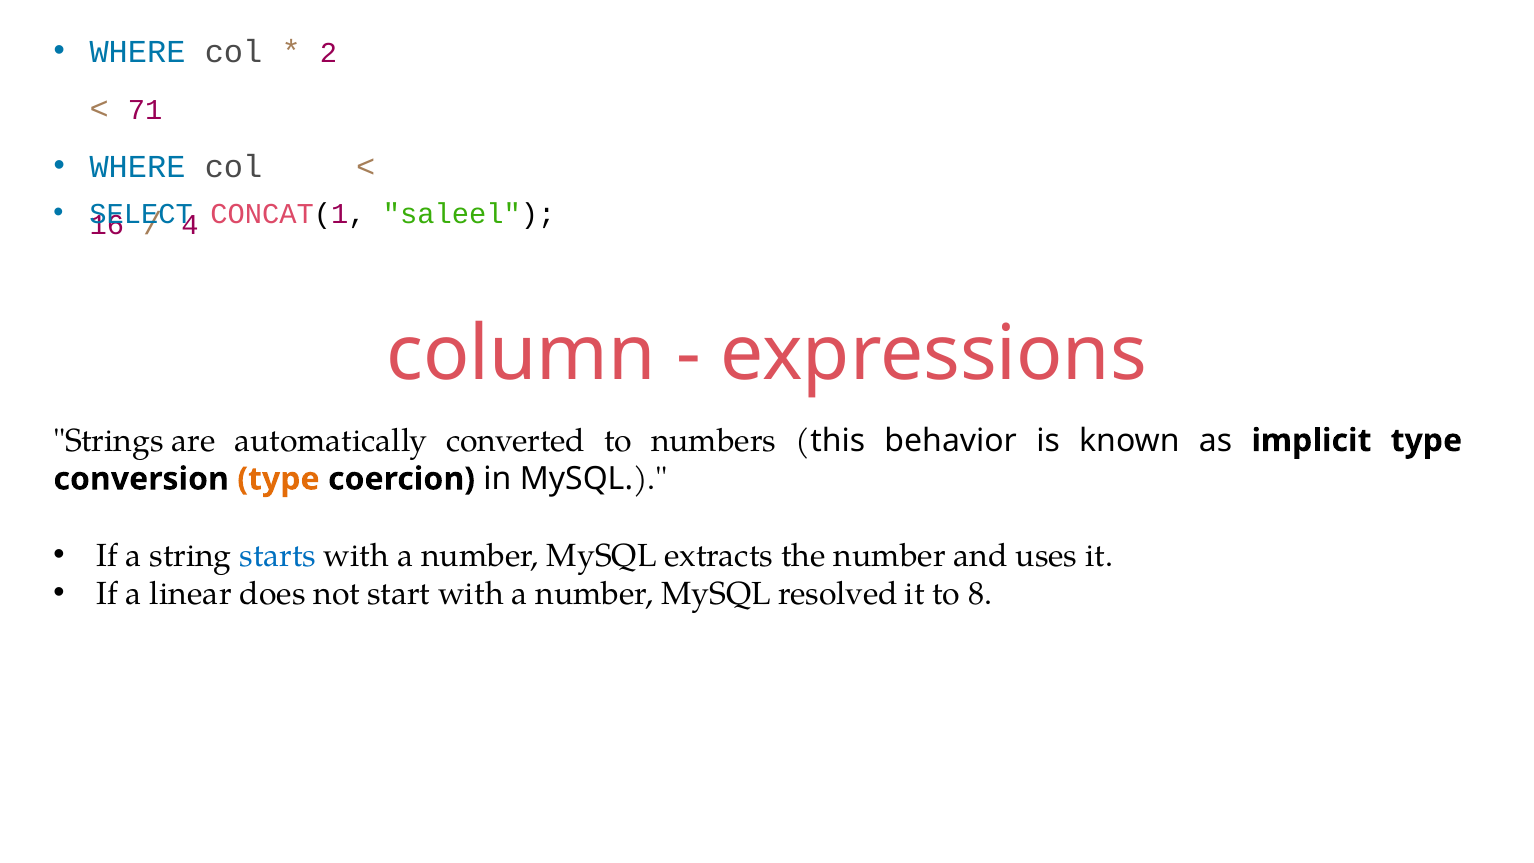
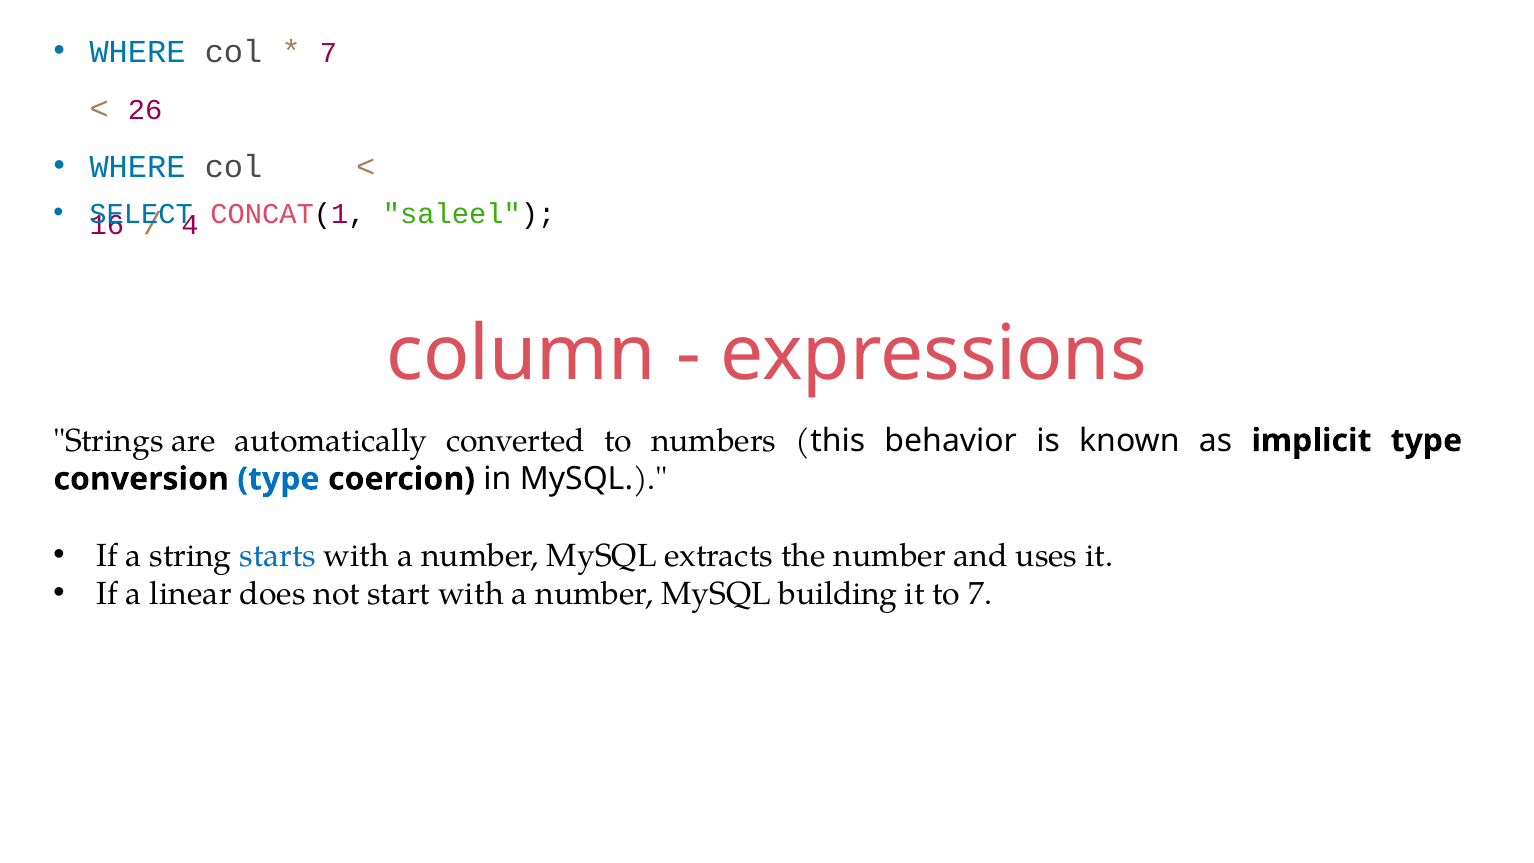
2: 2 -> 7 (329, 53)
71: 71 -> 26 (145, 110)
type colour: orange -> blue (278, 479)
resolved: resolved -> building (838, 594)
to 8: 8 -> 7 (980, 594)
